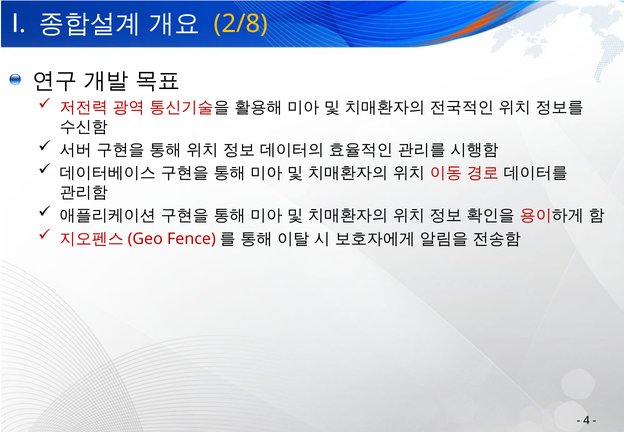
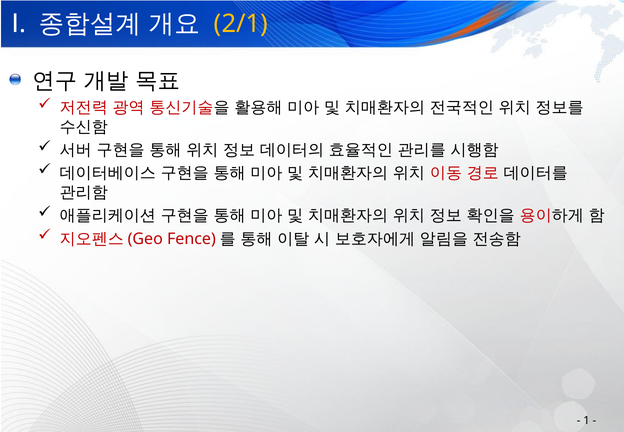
2/8: 2/8 -> 2/1 (241, 24)
4: 4 -> 1 (587, 421)
